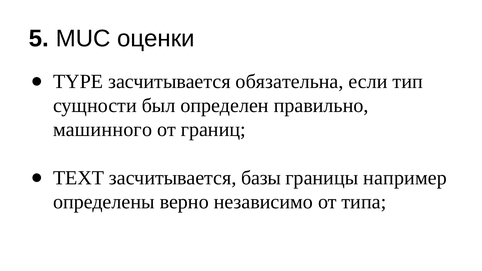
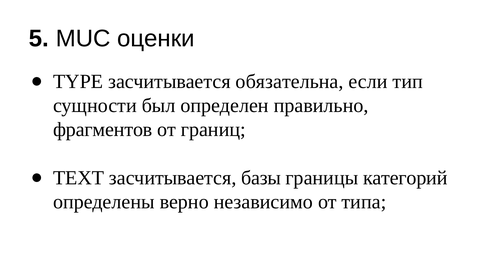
машинного: машинного -> фрагментов (103, 130)
например: например -> категорий (405, 178)
